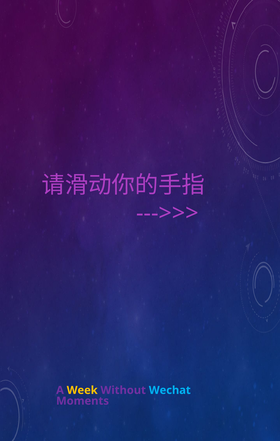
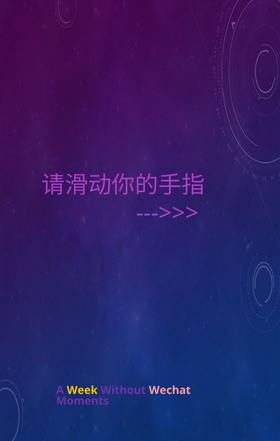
Wechat colour: light blue -> pink (170, 390)
